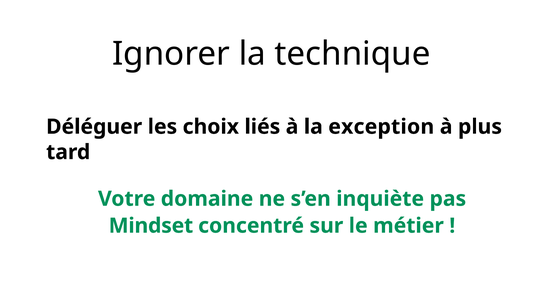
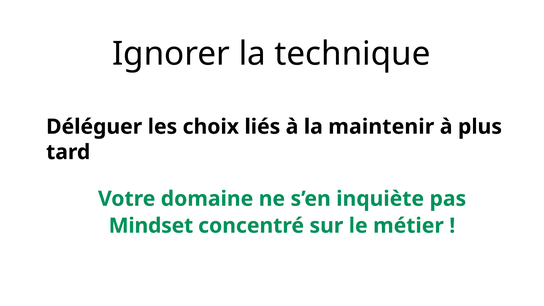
exception: exception -> maintenir (381, 127)
